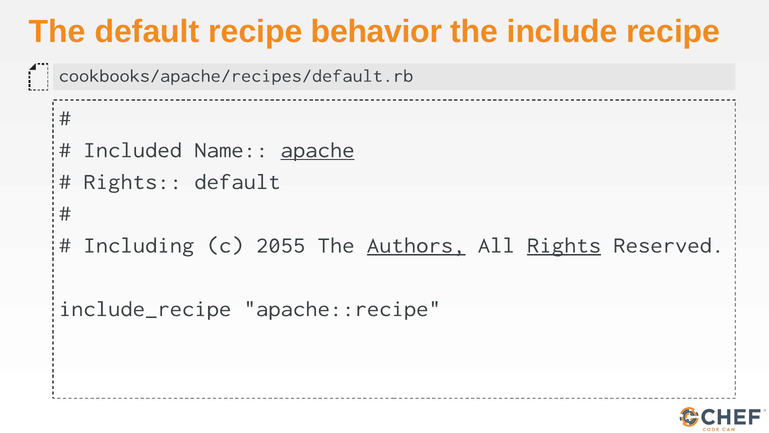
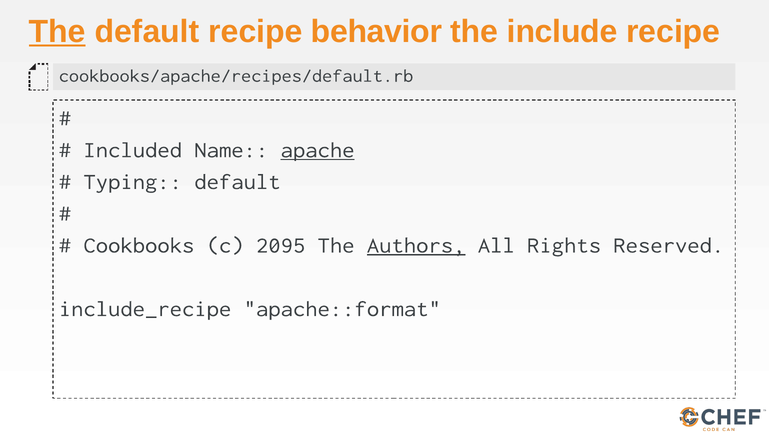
The underline: none -> present (57, 32)
Rights: Rights -> Typing (133, 181)
Including: Including -> Cookbooks (139, 245)
2055: 2055 -> 2095 (281, 245)
Rights underline: present -> none (564, 245)
apache::recipe: apache::recipe -> apache::format (342, 308)
